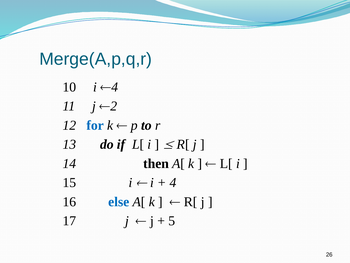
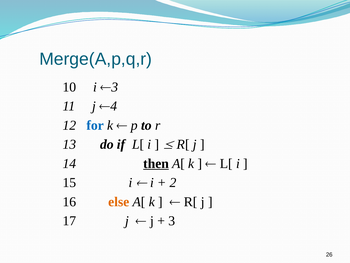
4: 4 -> 3 (115, 87)
2: 2 -> 4 (114, 106)
then underline: none -> present (156, 163)
4: 4 -> 2 (173, 182)
else colour: blue -> orange (119, 201)
5: 5 -> 3 (172, 220)
